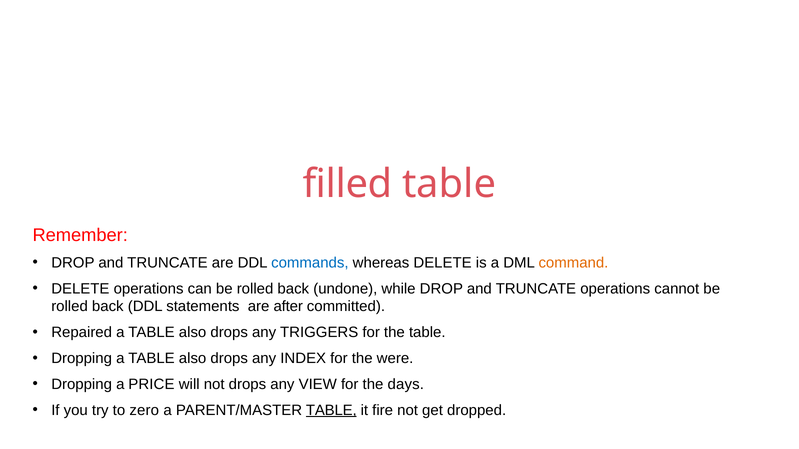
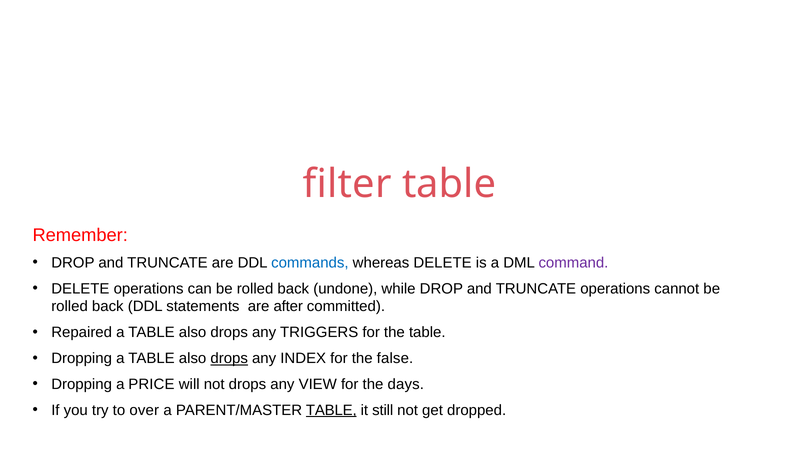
filled: filled -> filter (347, 184)
command colour: orange -> purple (573, 263)
drops underline: none -> present (229, 359)
were: were -> false (395, 359)
zero: zero -> over (144, 411)
fire: fire -> still (383, 411)
